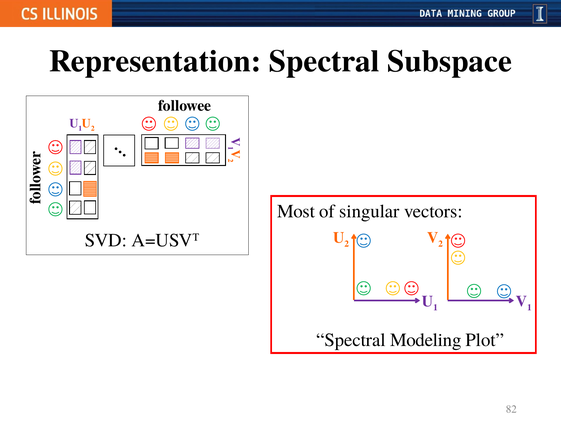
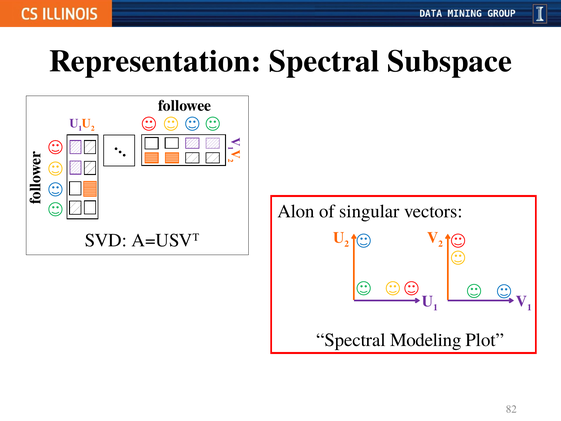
Most: Most -> Alon (296, 211)
